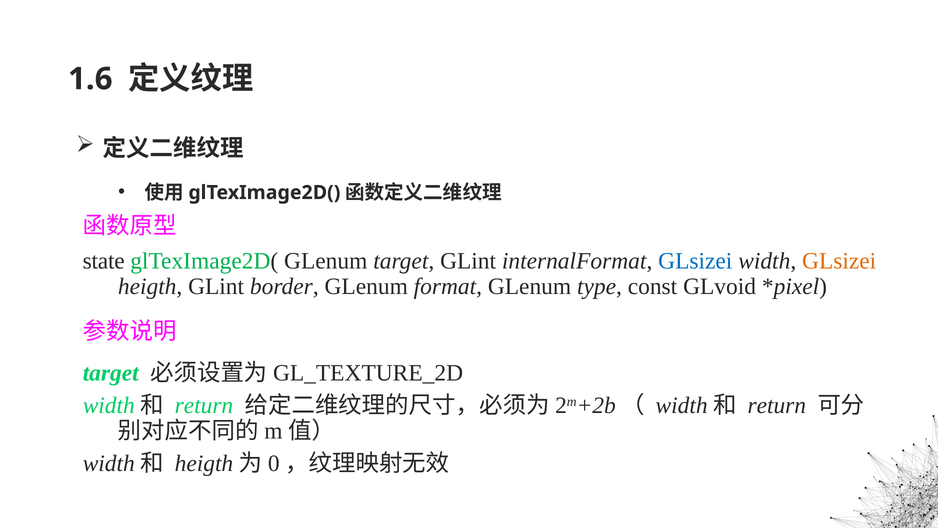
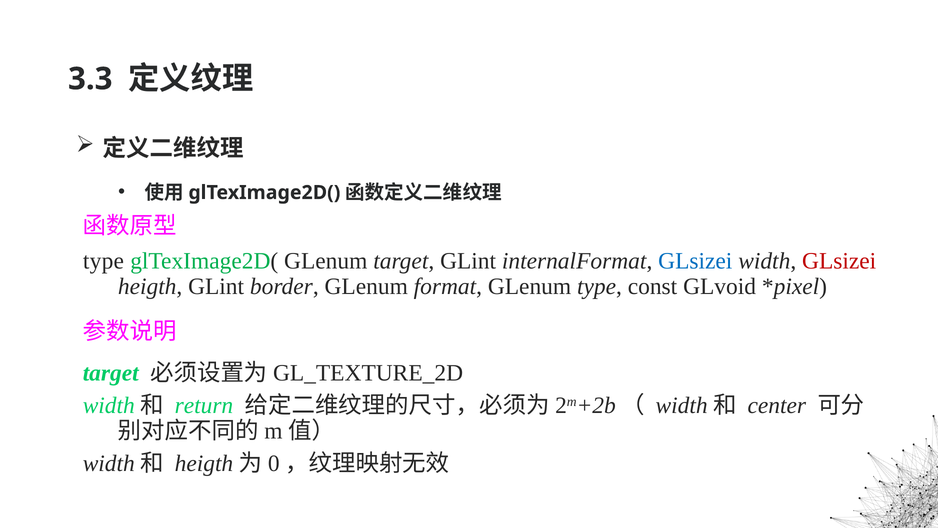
1.6: 1.6 -> 3.3 (90, 79)
state: state -> type (103, 261)
GLsizei colour: orange -> red (839, 261)
return: return -> center (777, 405)
